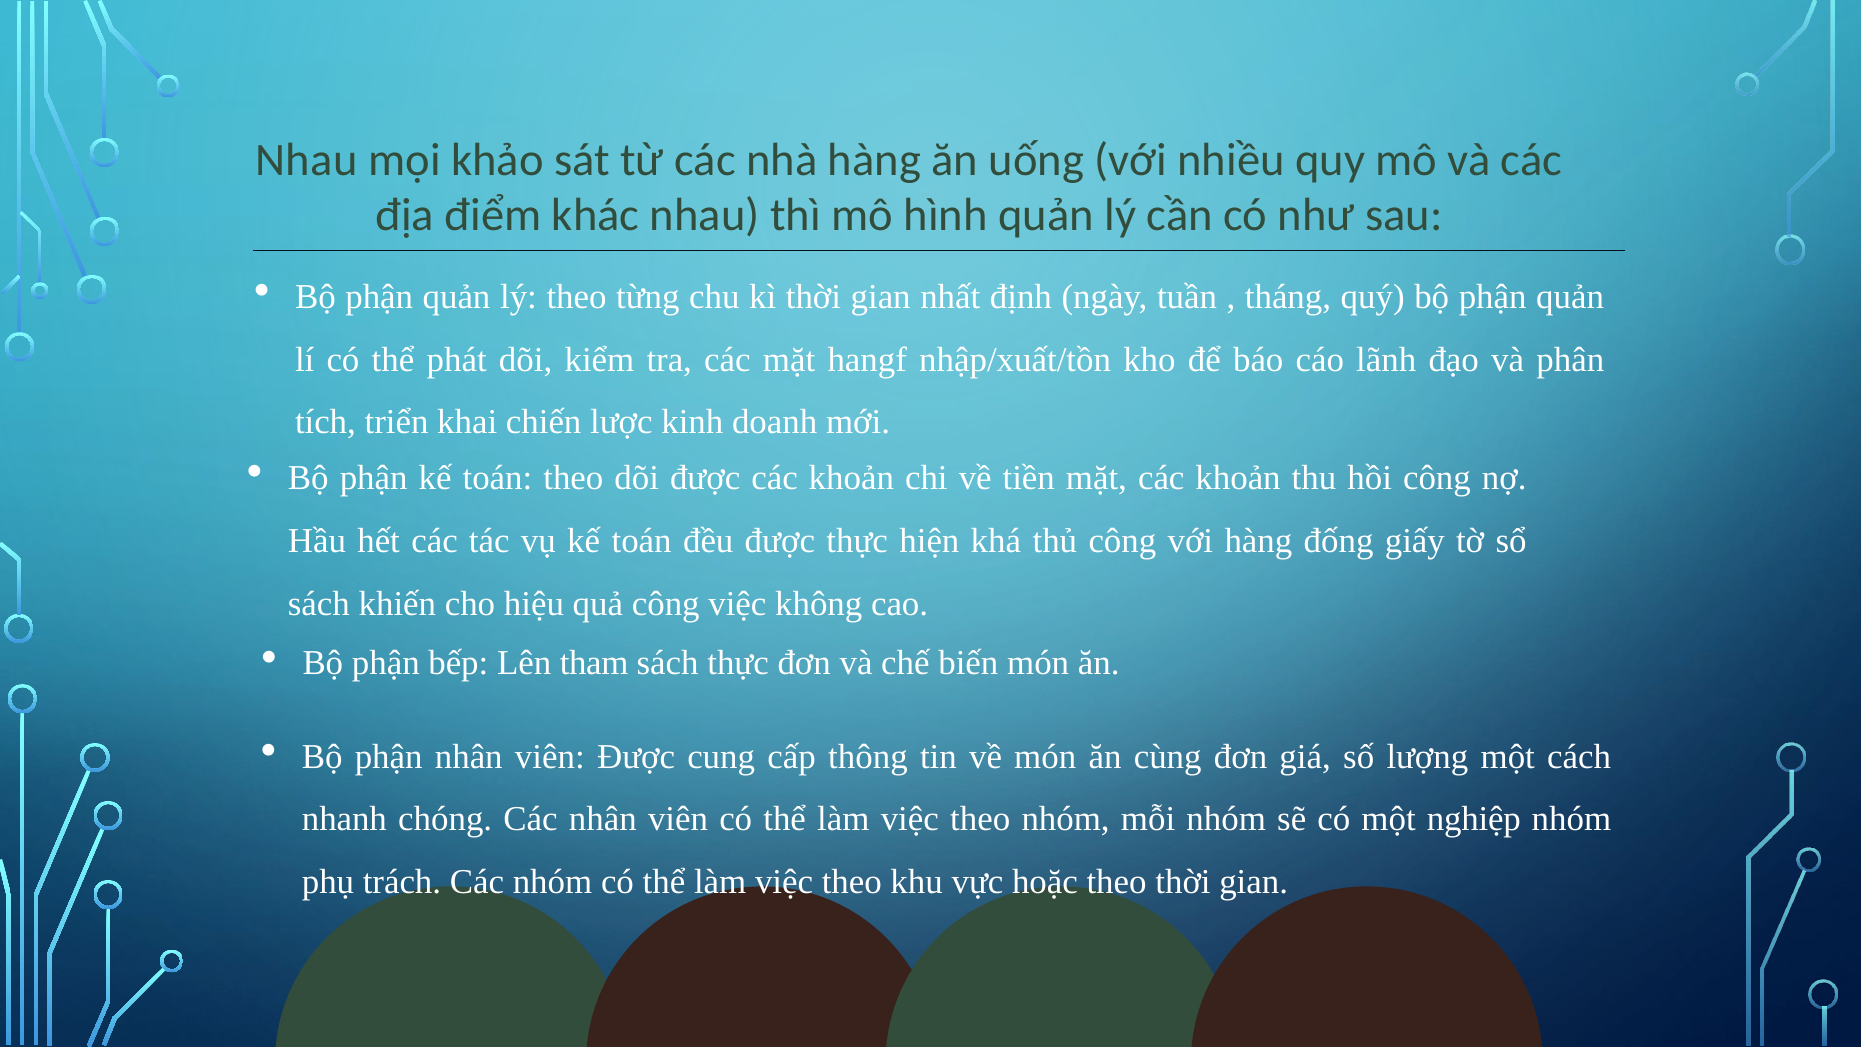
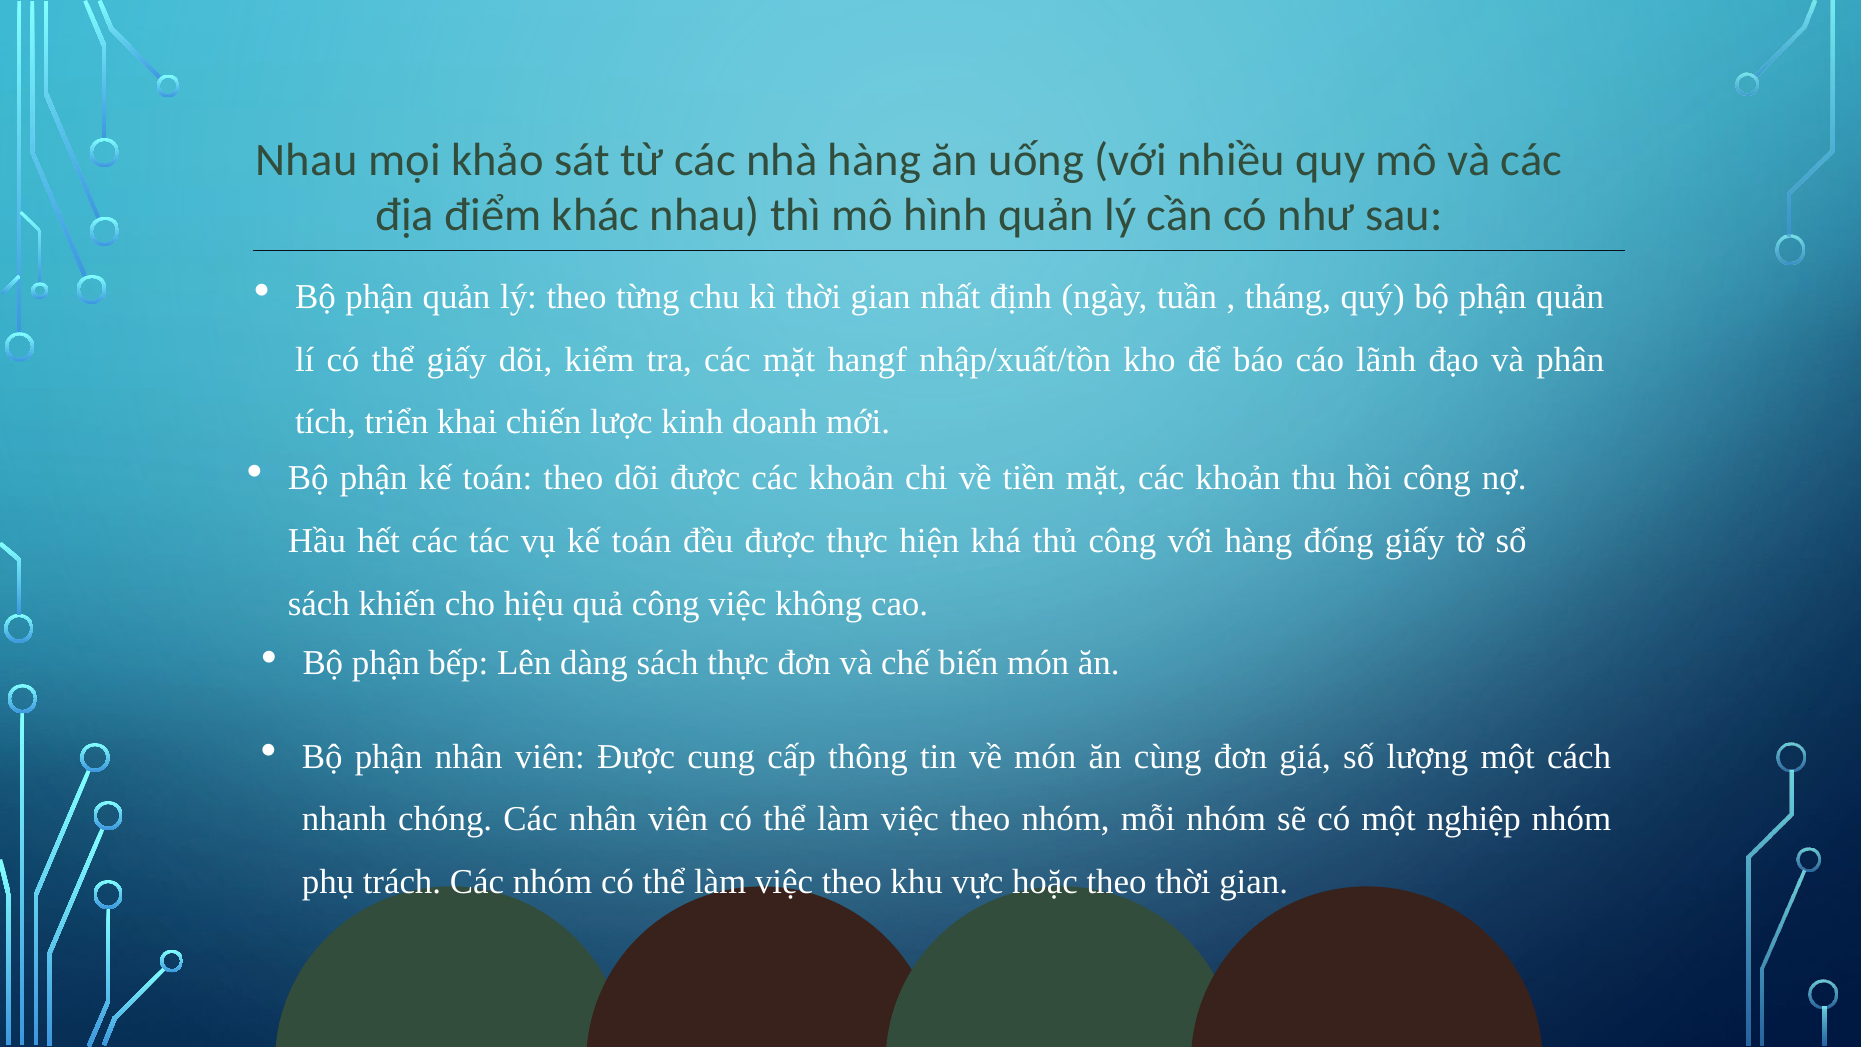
thể phát: phát -> giấy (457, 359)
tham: tham -> dàng (594, 663)
